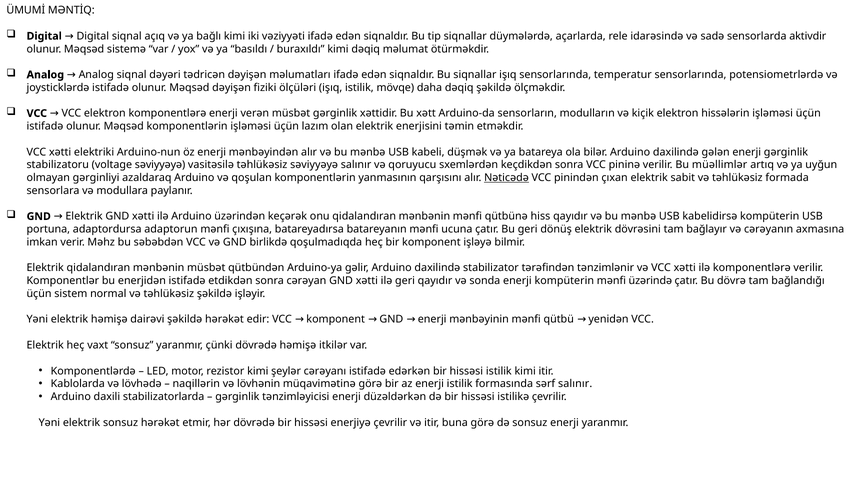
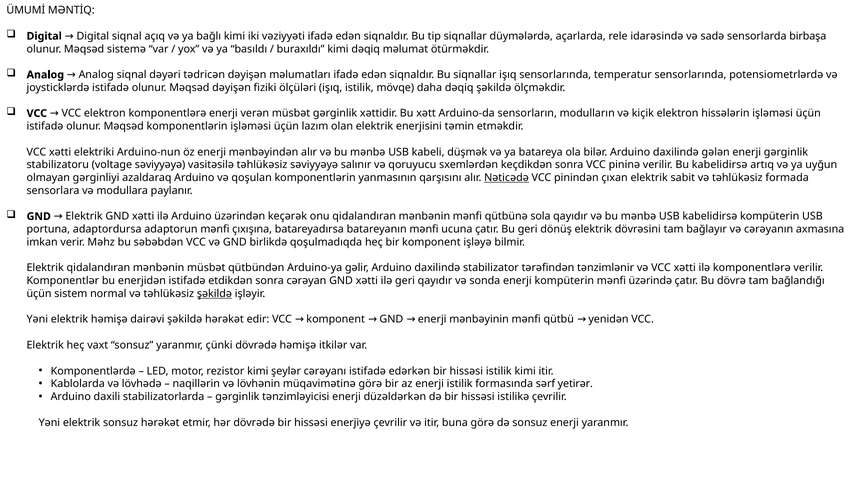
aktivdir: aktivdir -> birbaşa (808, 36)
Bu müəllimlər: müəllimlər -> kabelidirsə (720, 165)
hiss: hiss -> sola (540, 216)
şəkildə underline: none -> present (214, 294)
sərf salınır: salınır -> yetirər (575, 384)
